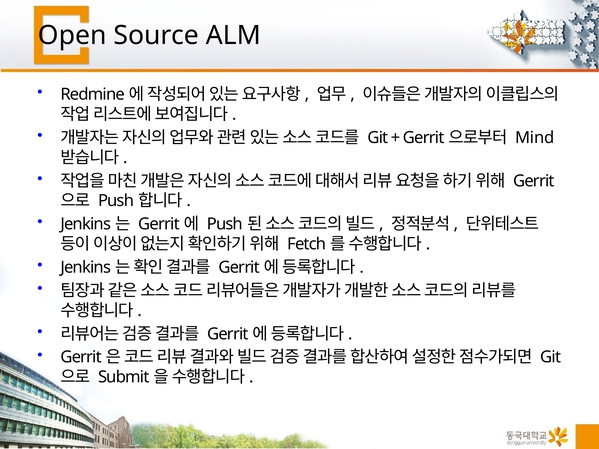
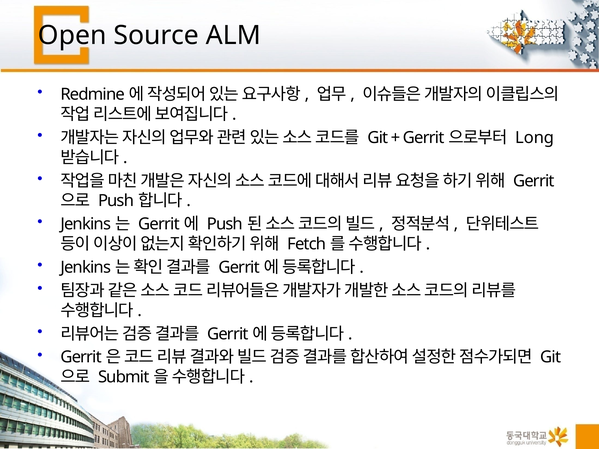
Mind: Mind -> Long (535, 138)
